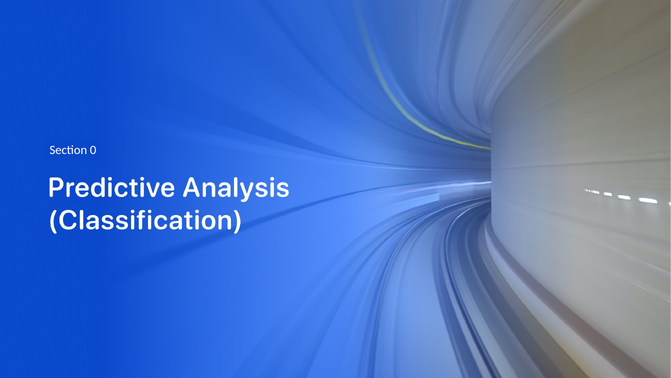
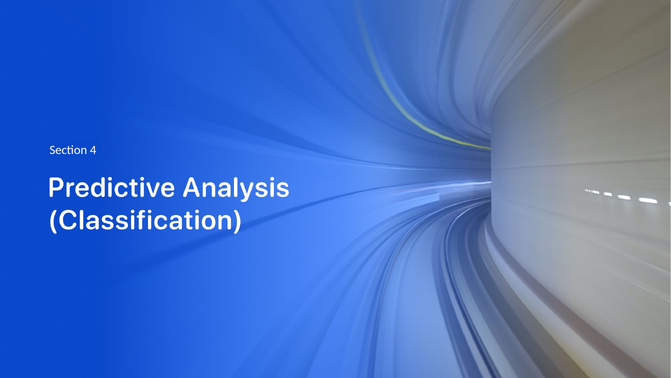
0: 0 -> 4 (93, 150)
